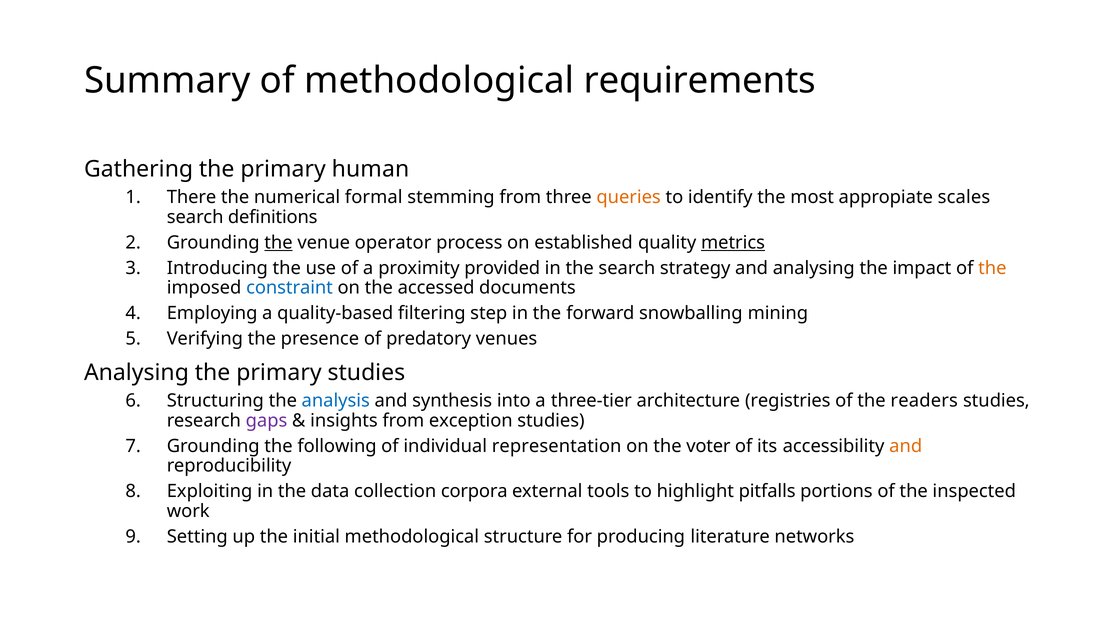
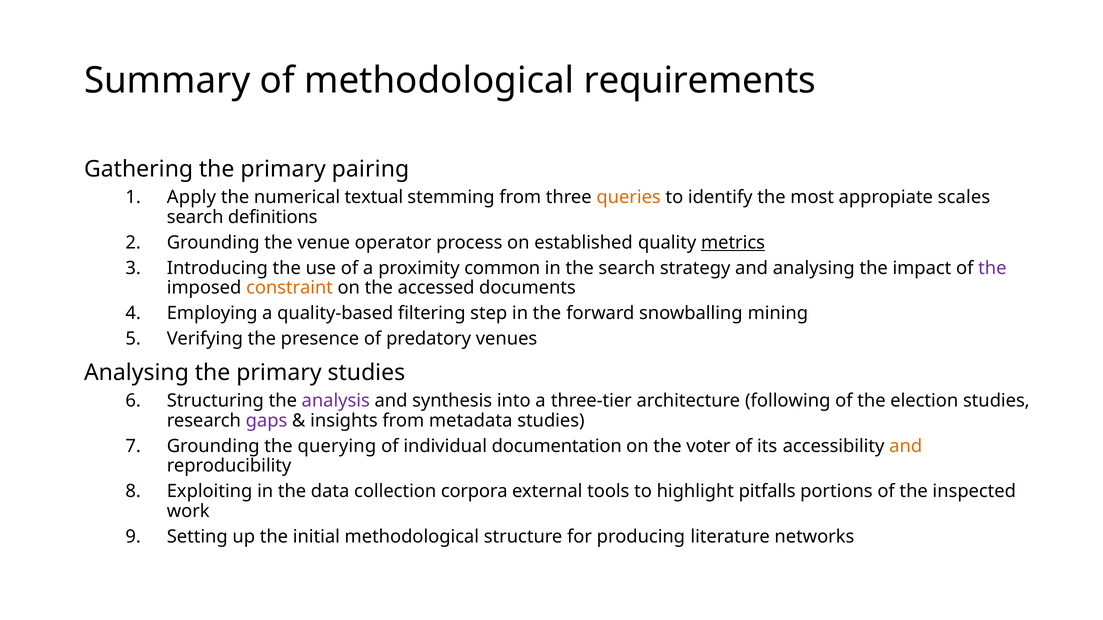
human: human -> pairing (370, 169)
There: There -> Apply (191, 197)
formal: formal -> textual (374, 197)
the underline: present -> none (279, 243)
provided: provided -> common (502, 268)
the colour: orange -> purple (992, 268)
constraint colour: blue -> orange (289, 288)
analysis colour: blue -> purple (336, 401)
registries: registries -> following (788, 401)
readers: readers -> election (924, 401)
exception: exception -> metadata (471, 421)
following: following -> querying (337, 446)
representation: representation -> documentation (557, 446)
